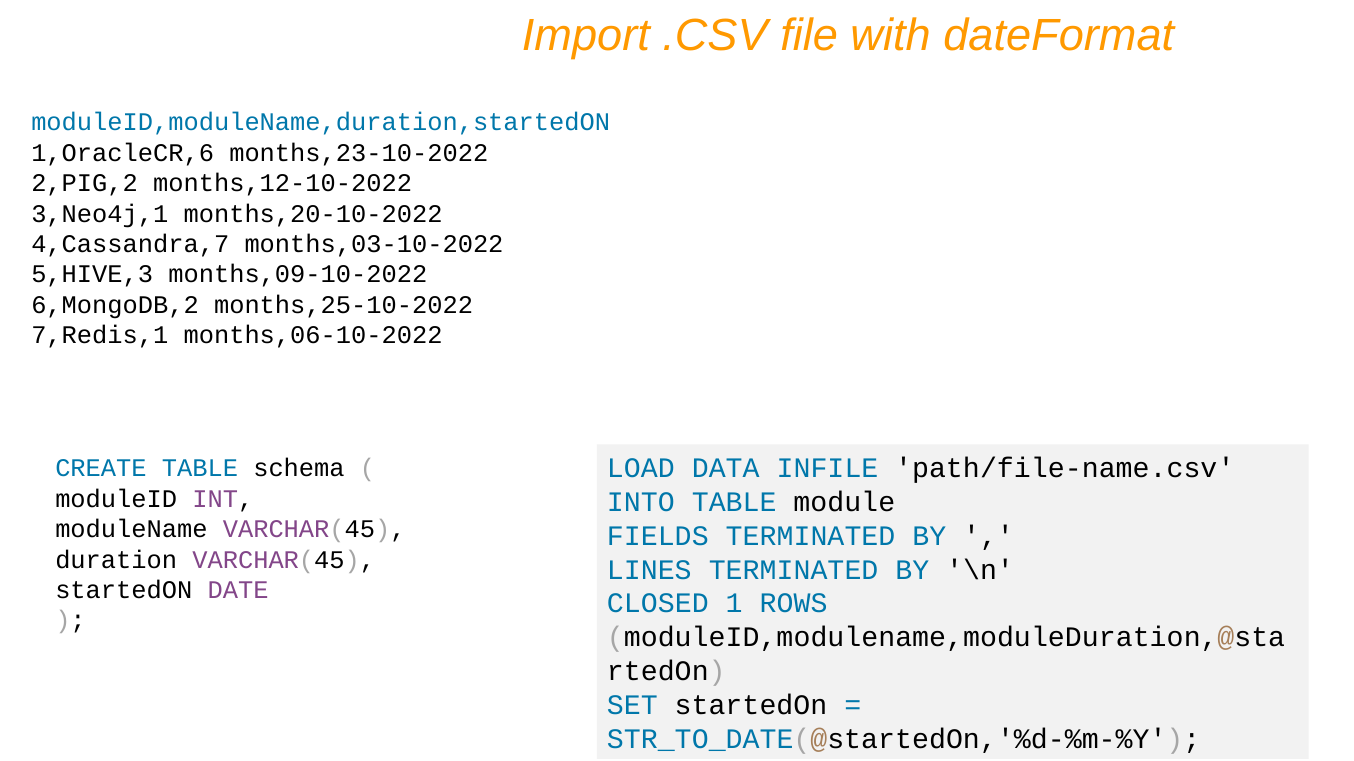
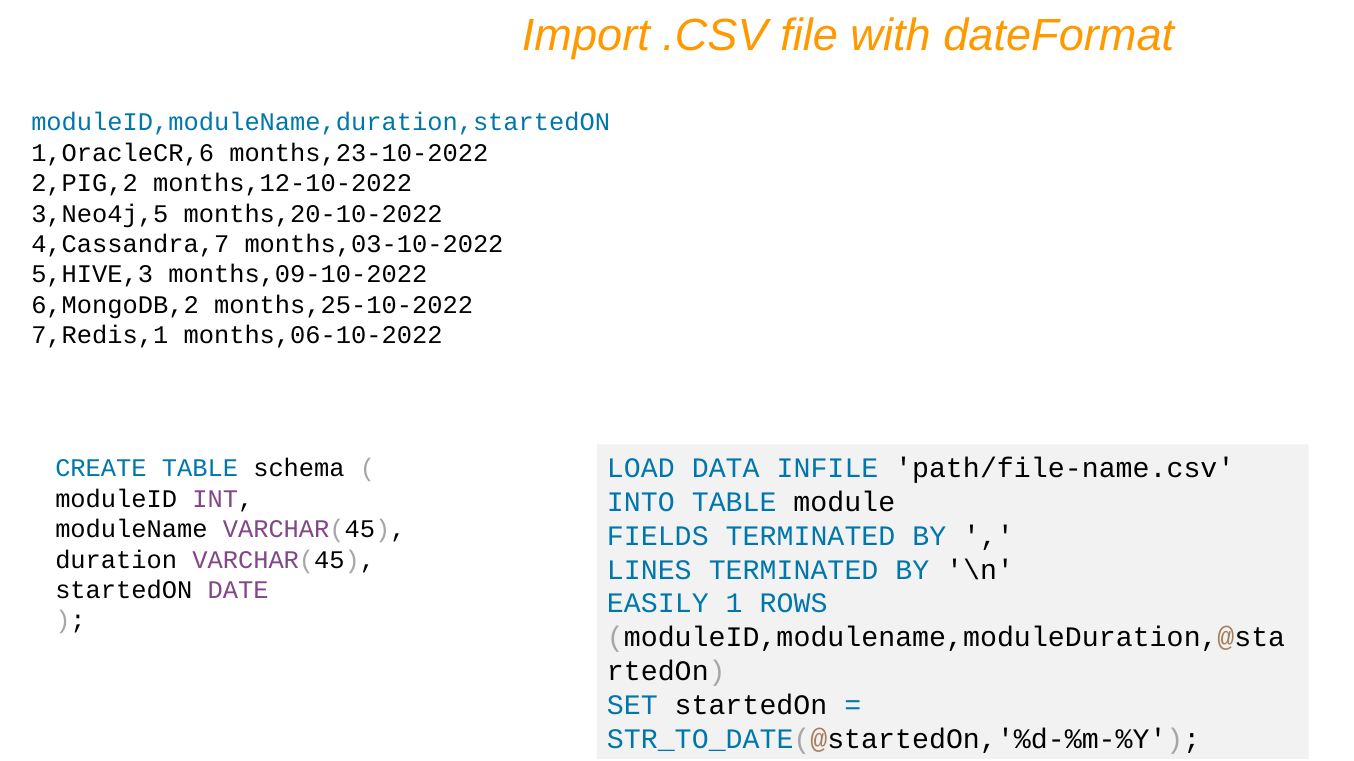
3,Neo4j,1: 3,Neo4j,1 -> 3,Neo4j,5 (100, 214)
CLOSED: CLOSED -> EASILY (658, 604)
